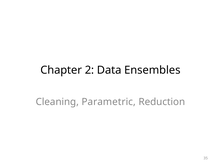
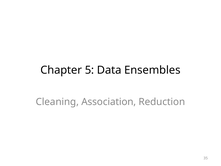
2: 2 -> 5 (89, 70)
Parametric: Parametric -> Association (109, 102)
